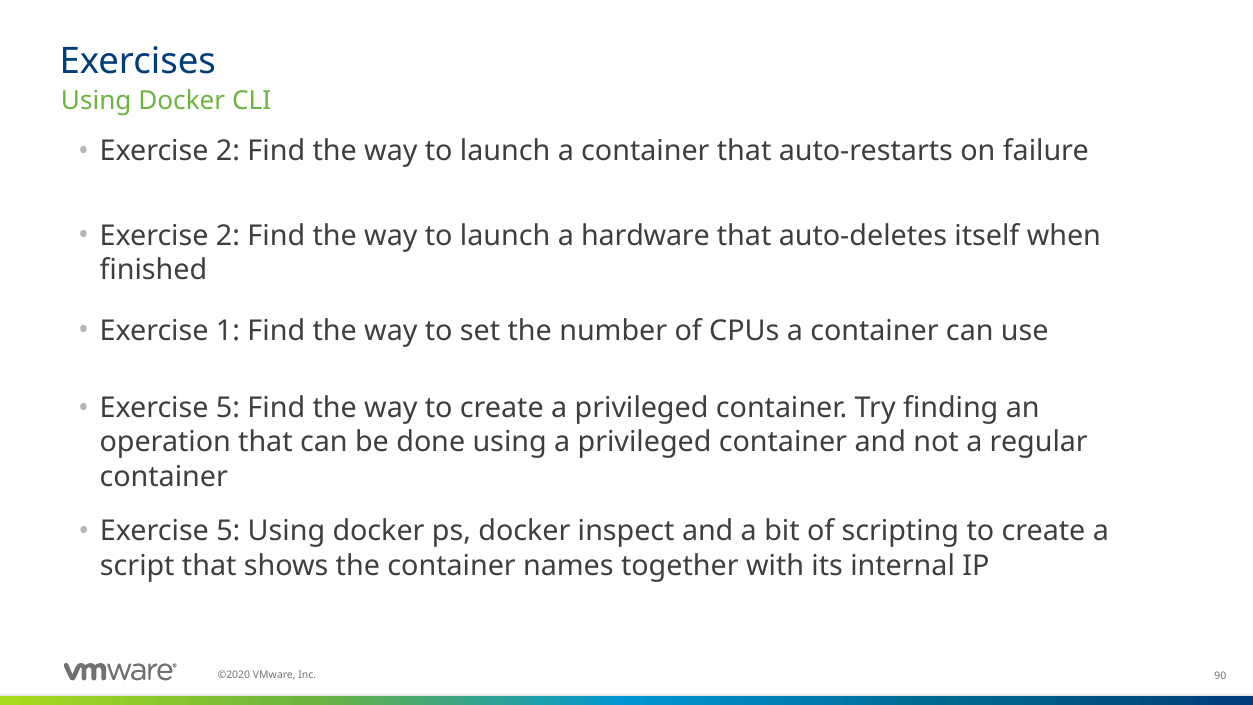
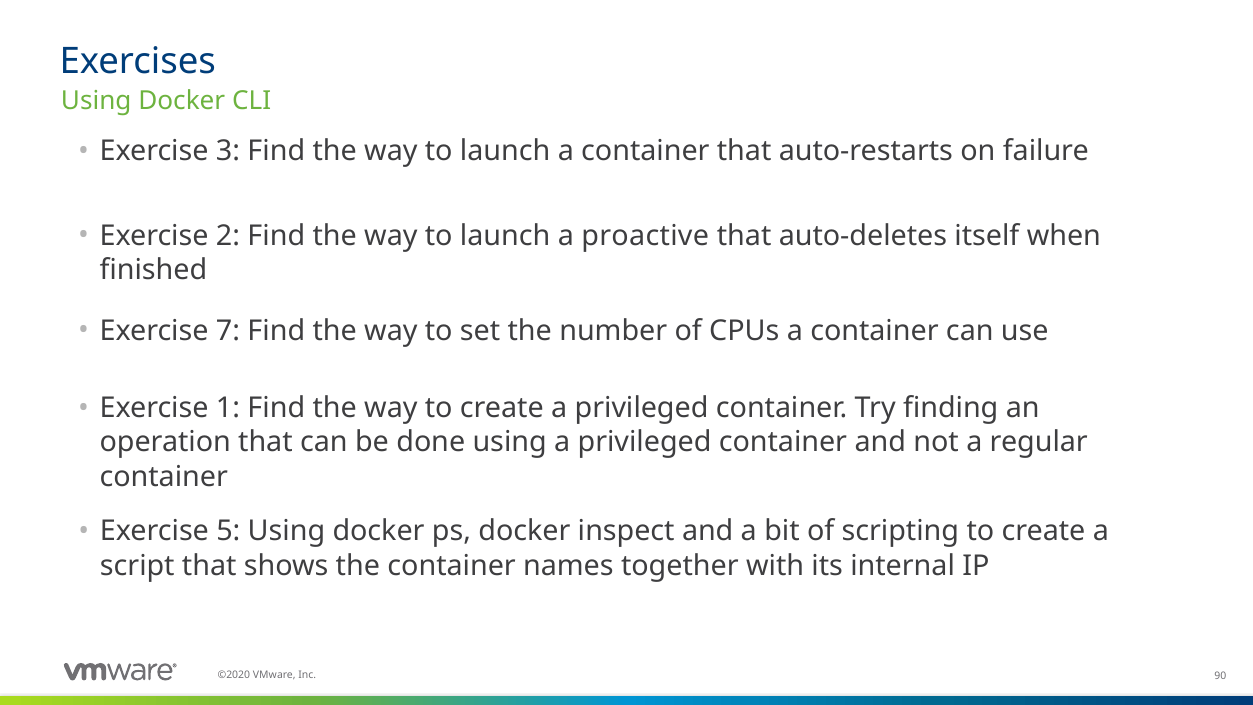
2: 2 -> 3 (228, 151)
hardware: hardware -> proactive (645, 236)
1: 1 -> 7 (228, 331)
5: 5 -> 1 (228, 408)
